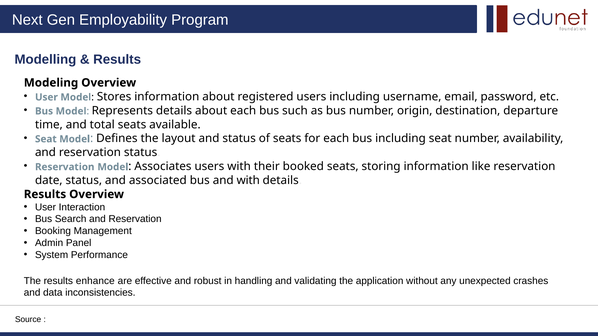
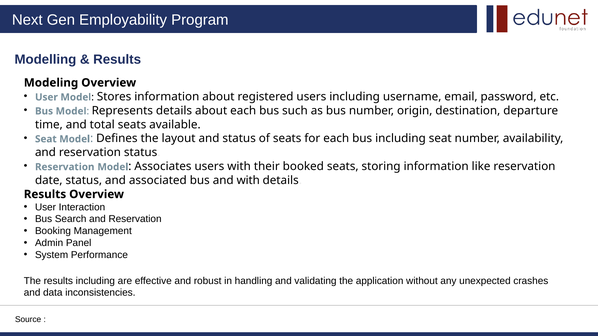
results enhance: enhance -> including (95, 281)
